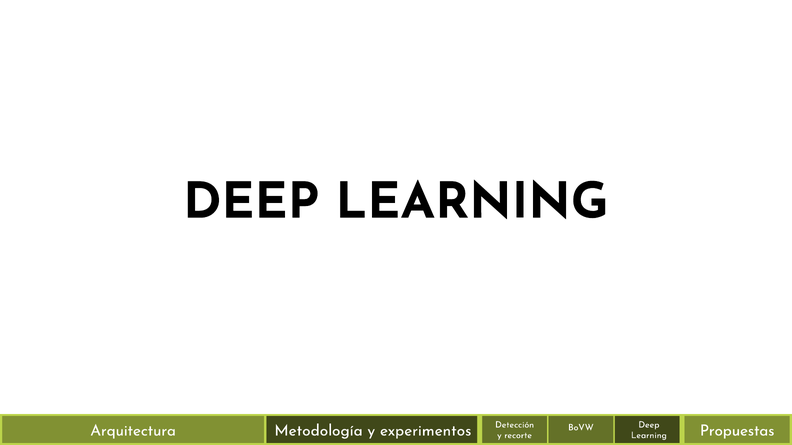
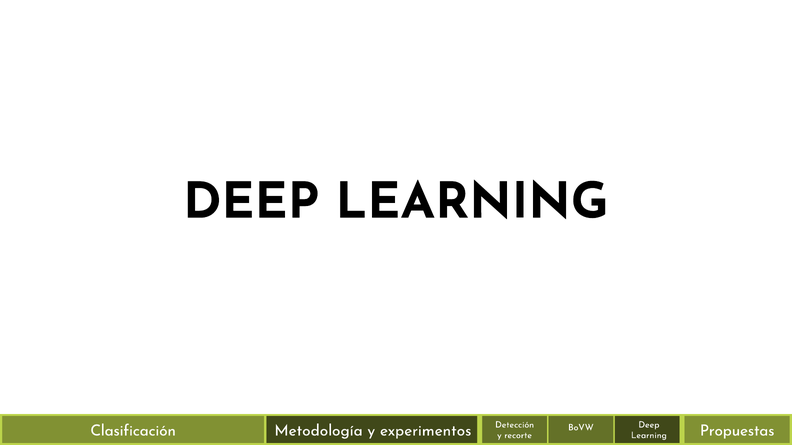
Arquitectura: Arquitectura -> Clasificación (133, 431)
